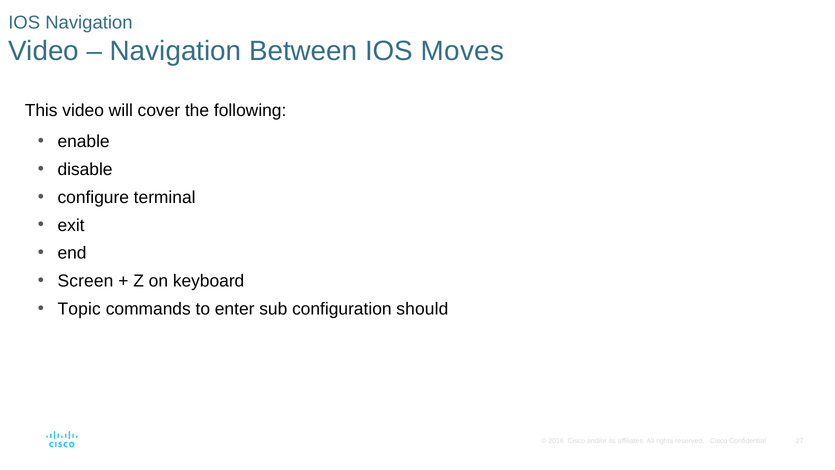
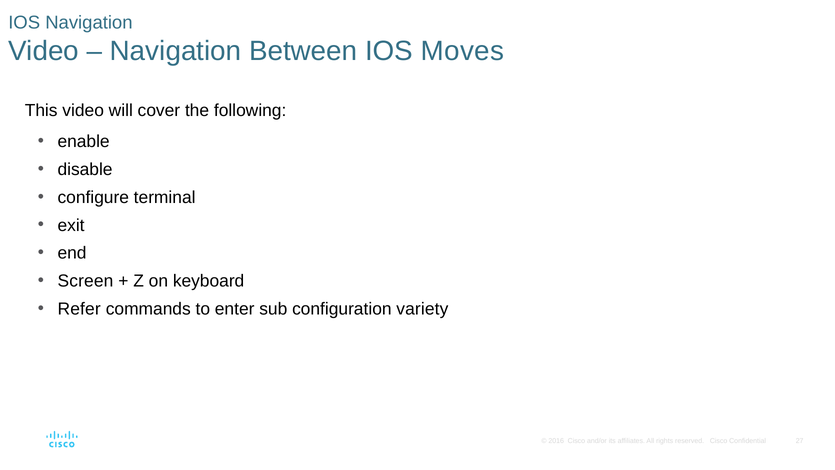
Topic: Topic -> Refer (79, 309)
should: should -> variety (422, 309)
